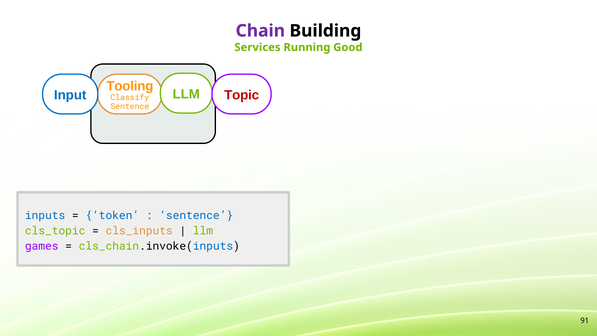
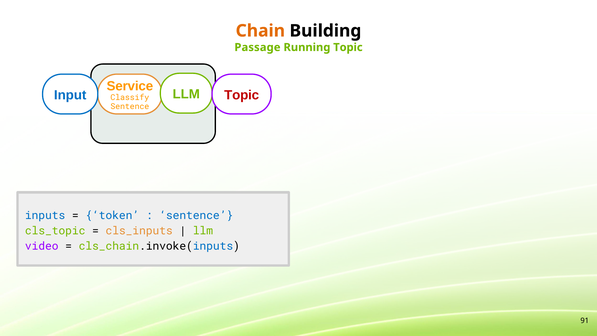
Chain colour: purple -> orange (260, 31)
Services: Services -> Passage (257, 47)
Running Good: Good -> Topic (348, 47)
Tooling: Tooling -> Service (130, 86)
games: games -> video (42, 246)
